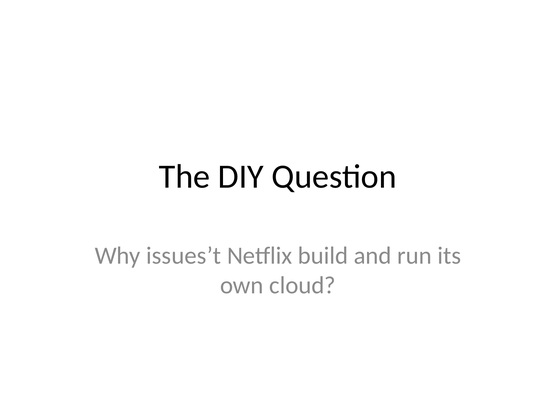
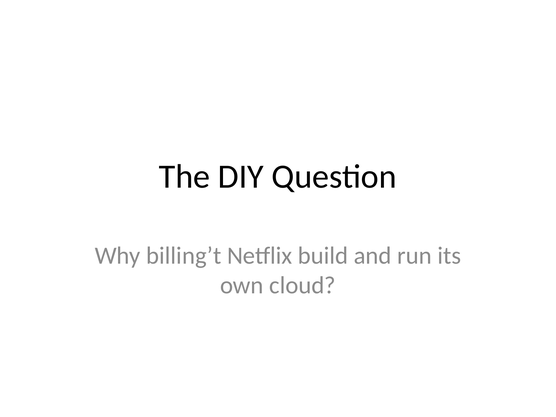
issues’t: issues’t -> billing’t (184, 256)
